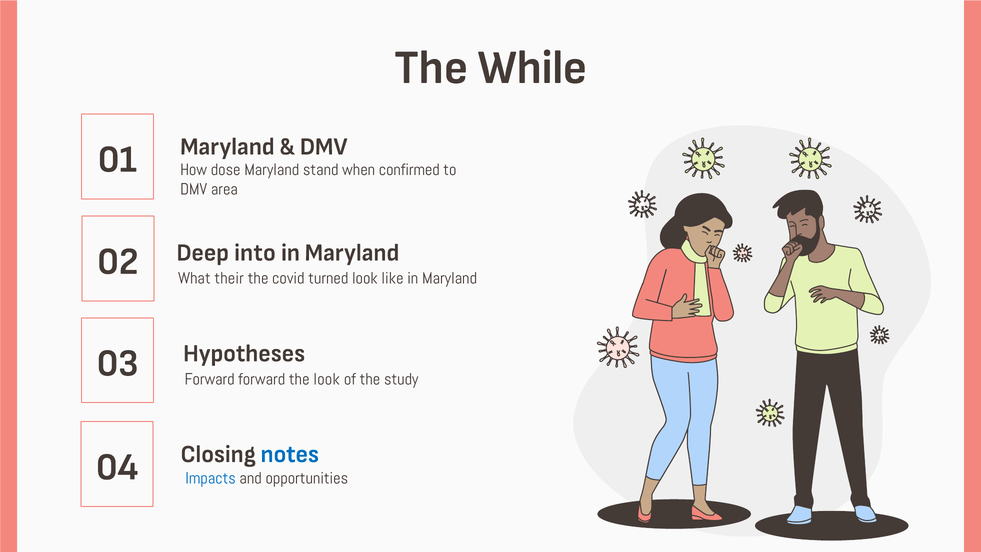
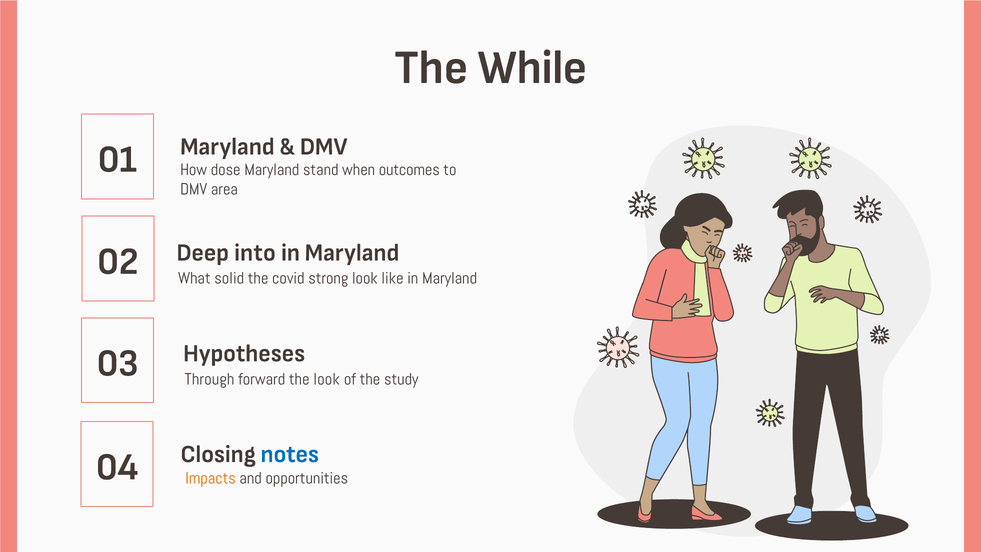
confirmed: confirmed -> outcomes (409, 170)
their: their -> solid (229, 278)
turned: turned -> strong (328, 278)
Forward: Forward -> Through (209, 379)
Impacts colour: blue -> orange (211, 478)
